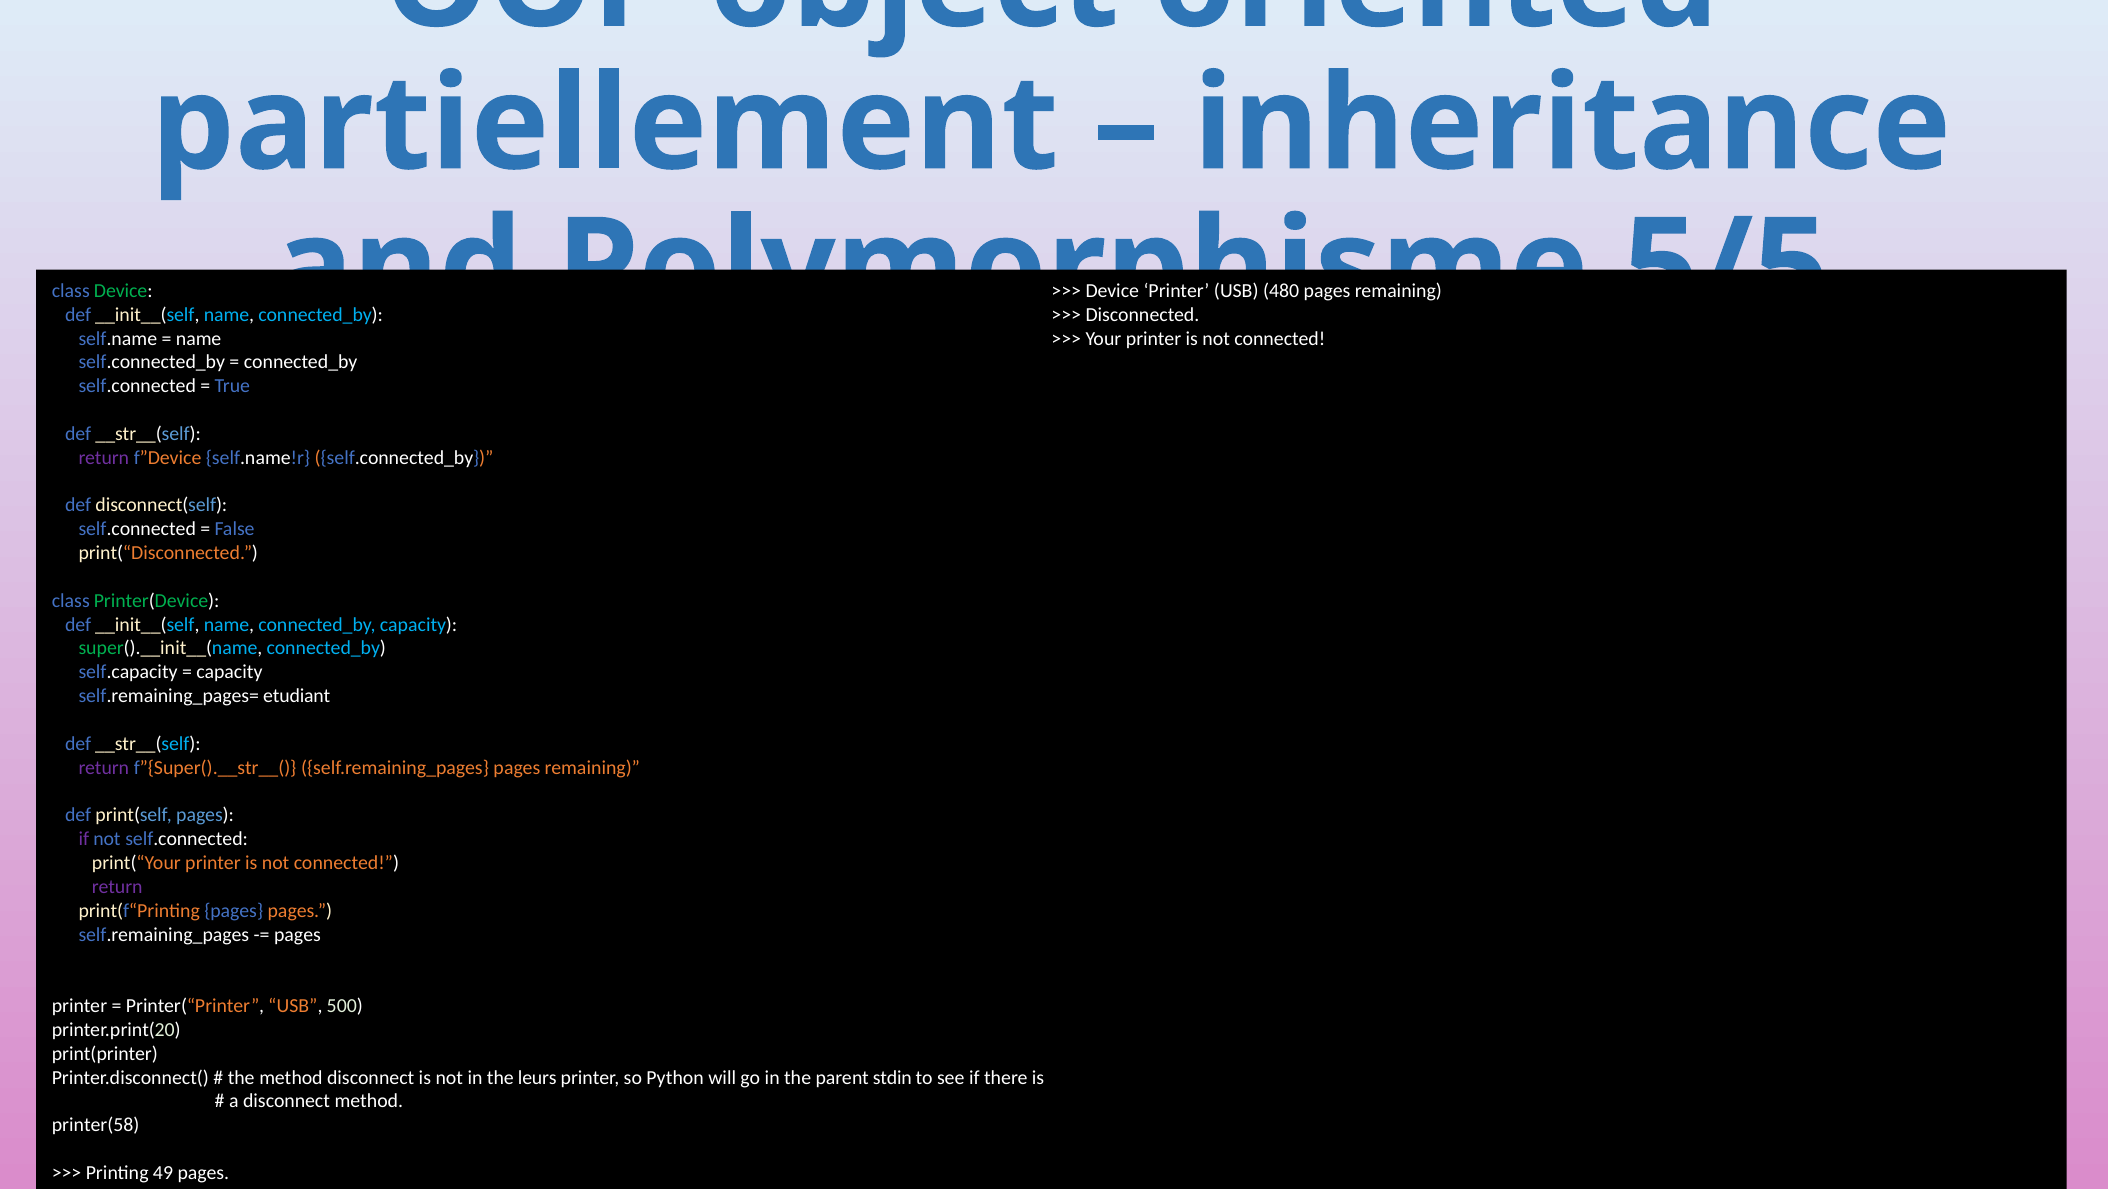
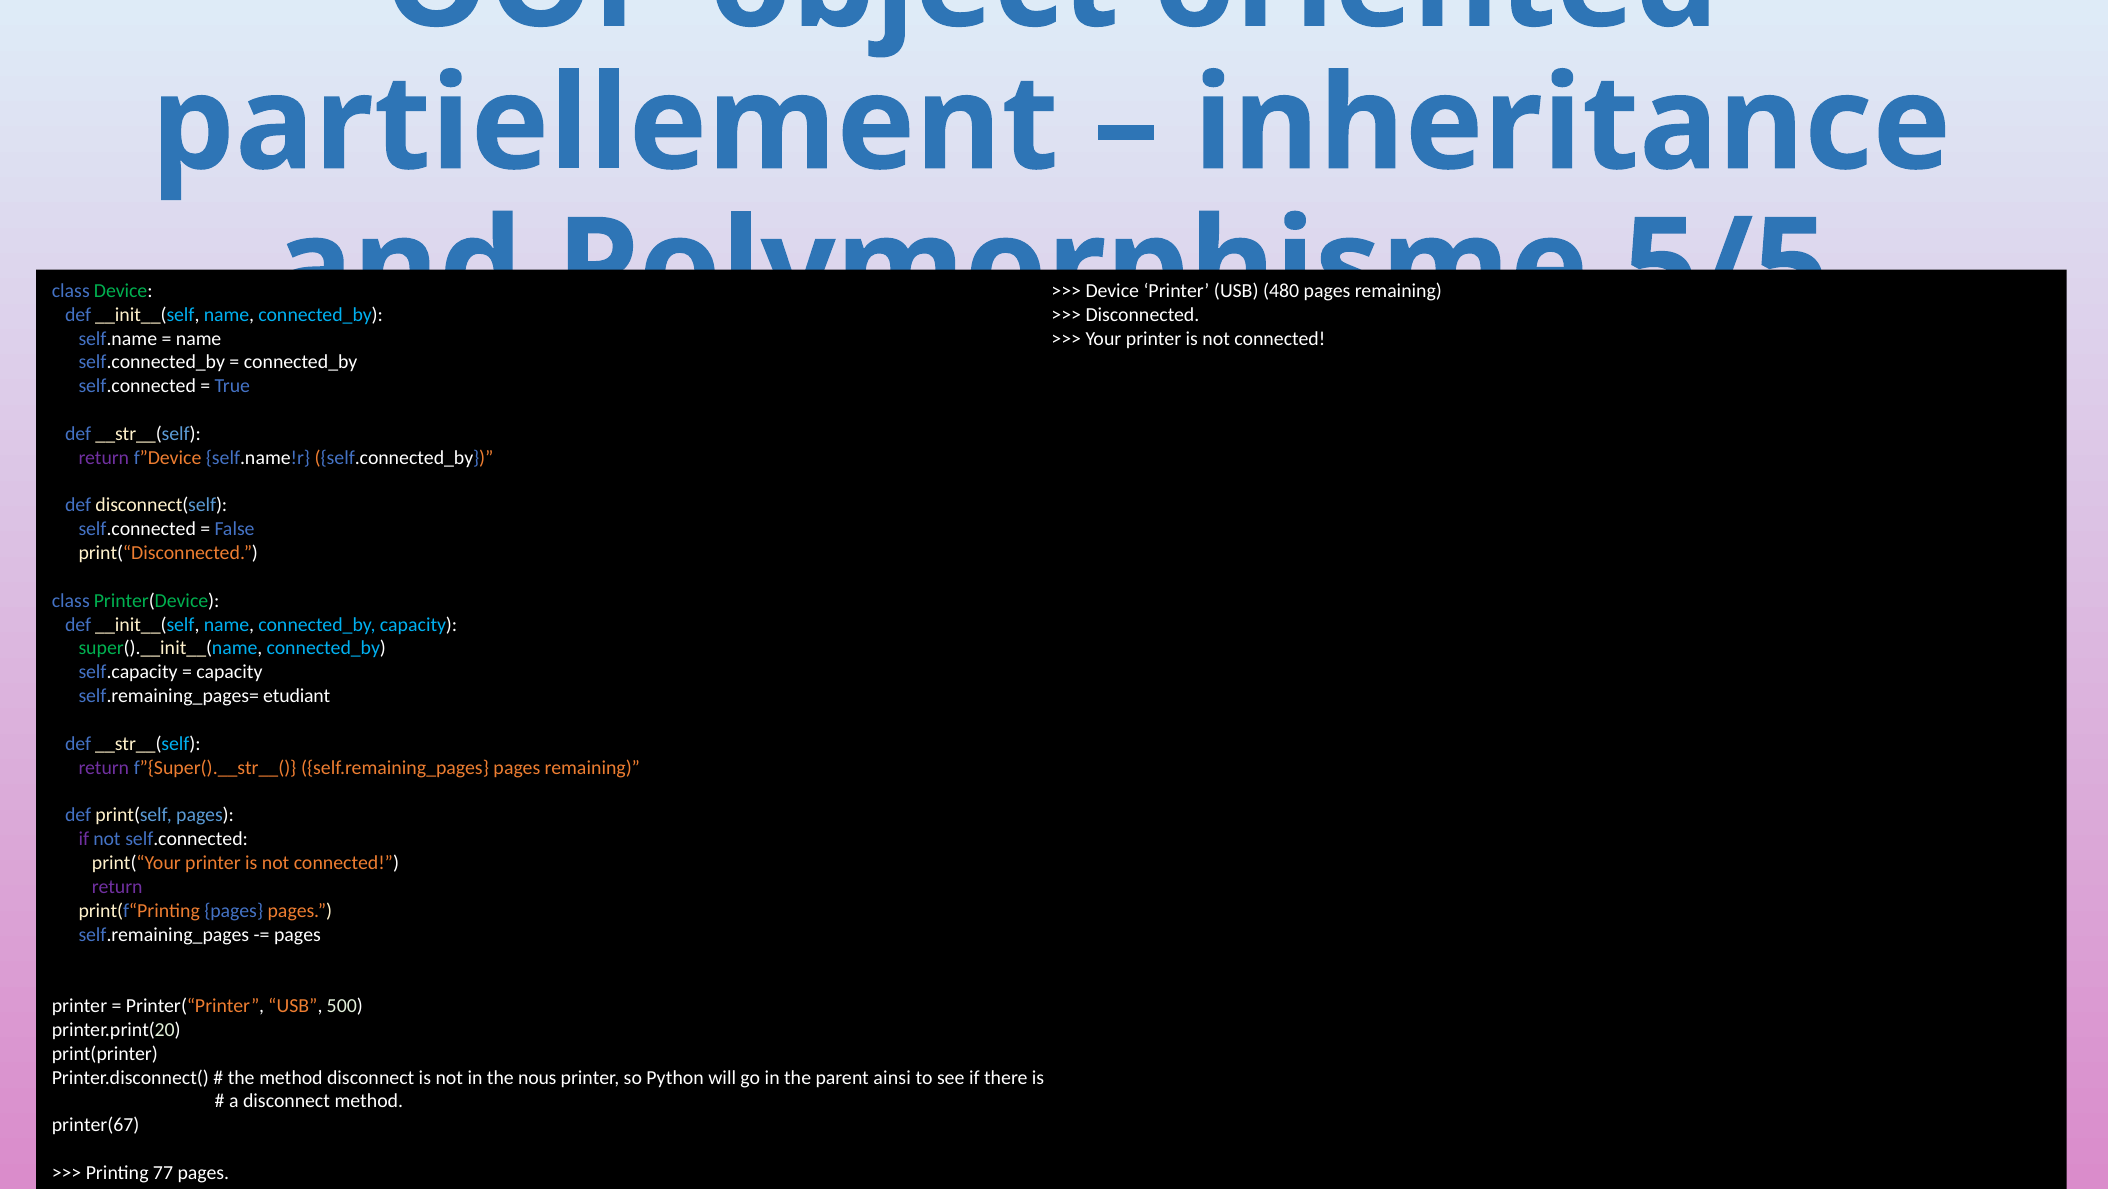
leurs: leurs -> nous (537, 1077)
stdin: stdin -> ainsi (892, 1077)
printer(58: printer(58 -> printer(67 (96, 1125)
49: 49 -> 77 (163, 1173)
